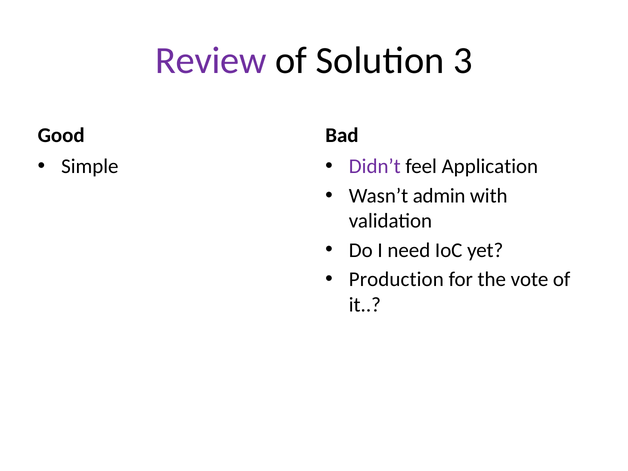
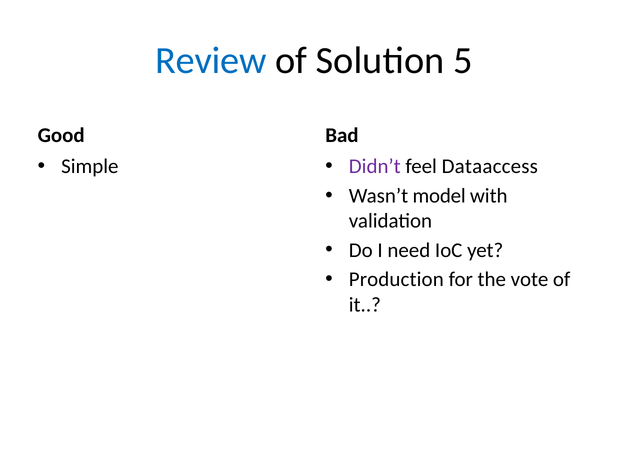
Review colour: purple -> blue (211, 61)
3: 3 -> 5 (463, 61)
Application: Application -> Dataaccess (490, 167)
admin: admin -> model (439, 196)
